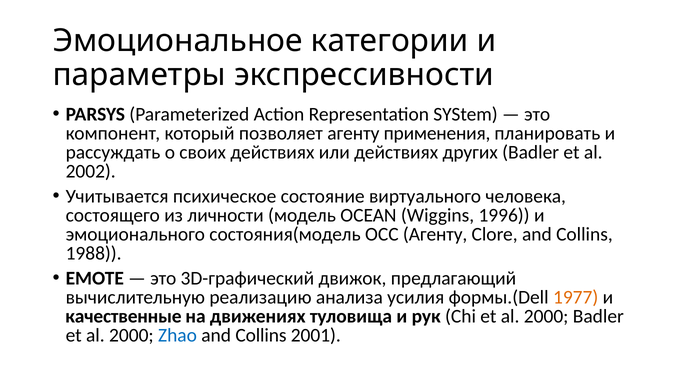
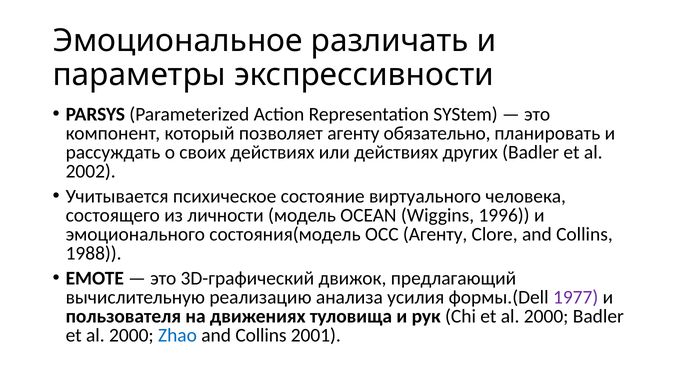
категории: категории -> различать (390, 41)
применения: применения -> обязательно (437, 134)
1977 colour: orange -> purple (576, 298)
качественные: качественные -> пользователя (123, 317)
